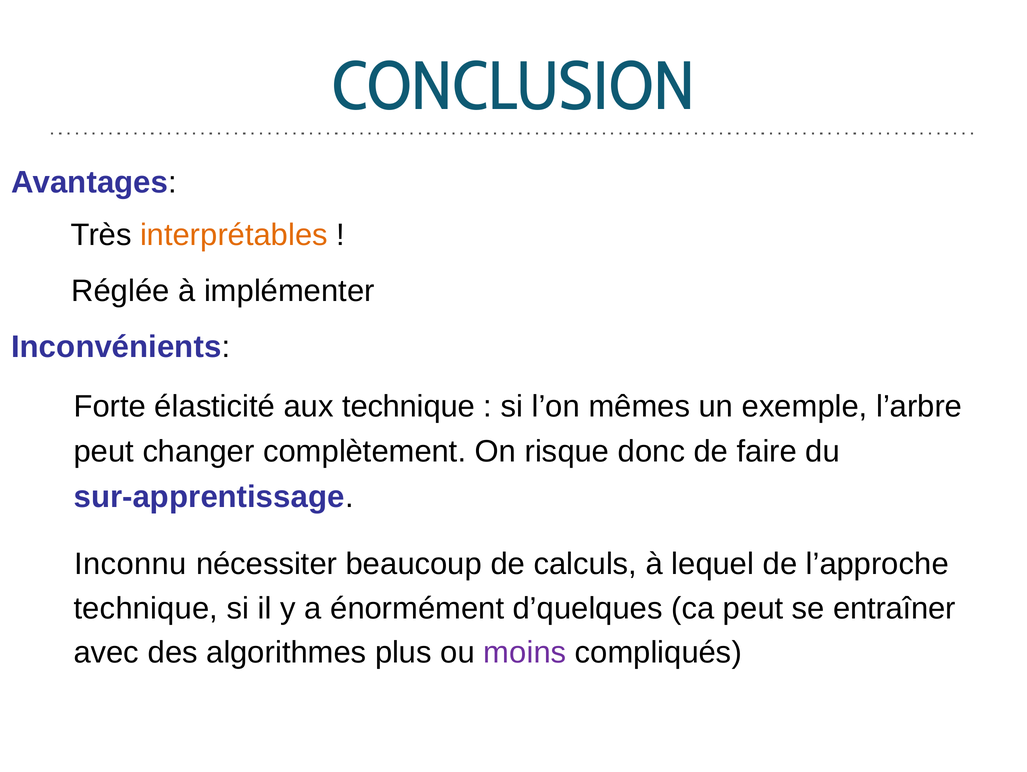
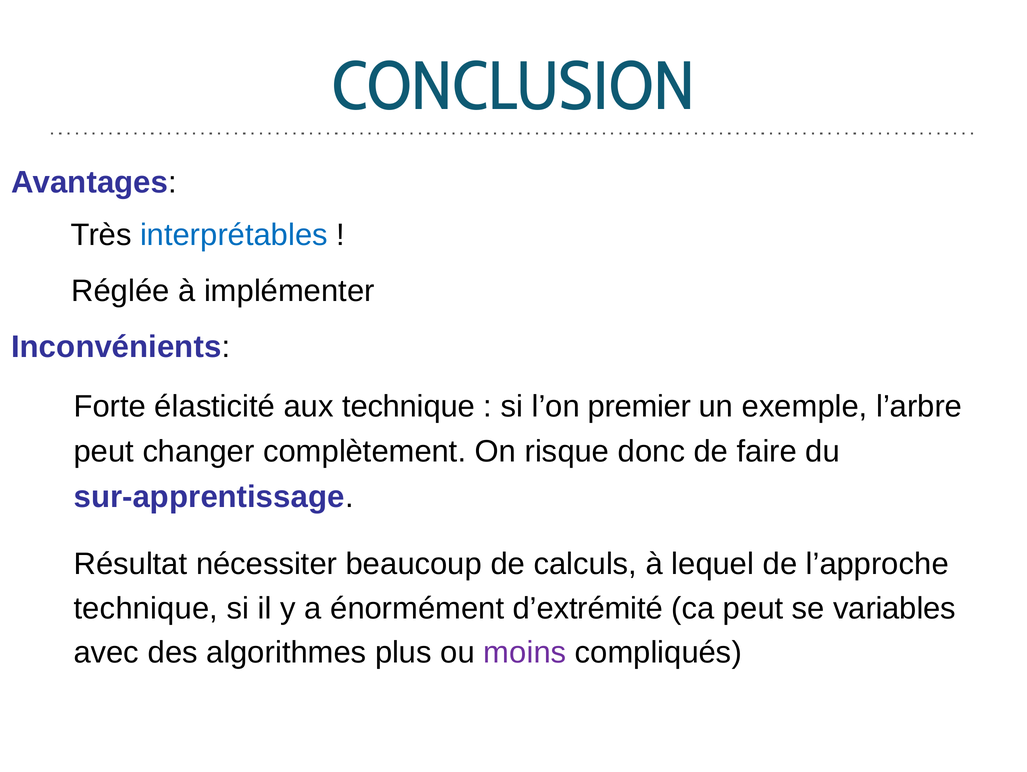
interprétables colour: orange -> blue (234, 235)
mêmes: mêmes -> premier (640, 406)
Inconnu: Inconnu -> Résultat (130, 564)
d’quelques: d’quelques -> d’extrémité (588, 608)
entraîner: entraîner -> variables (894, 608)
